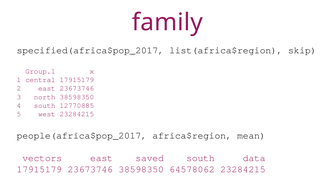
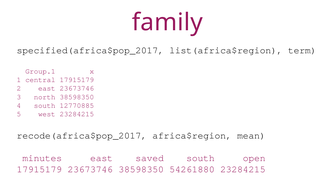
skip: skip -> term (302, 50)
people(africa$pop_2017: people(africa$pop_2017 -> recode(africa$pop_2017 (82, 136)
vectors: vectors -> minutes (42, 158)
data: data -> open (254, 158)
64578062: 64578062 -> 54261880 (192, 170)
